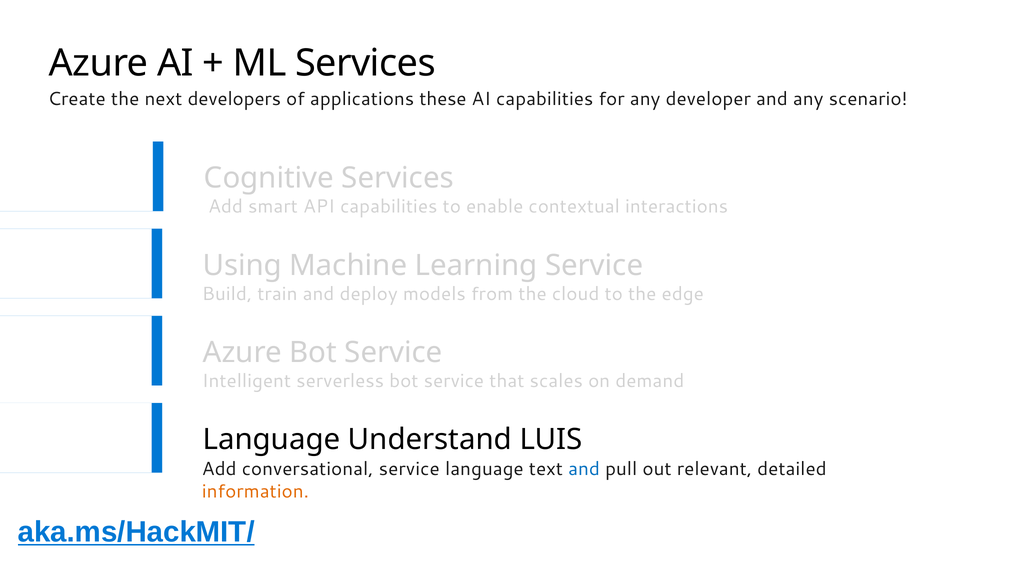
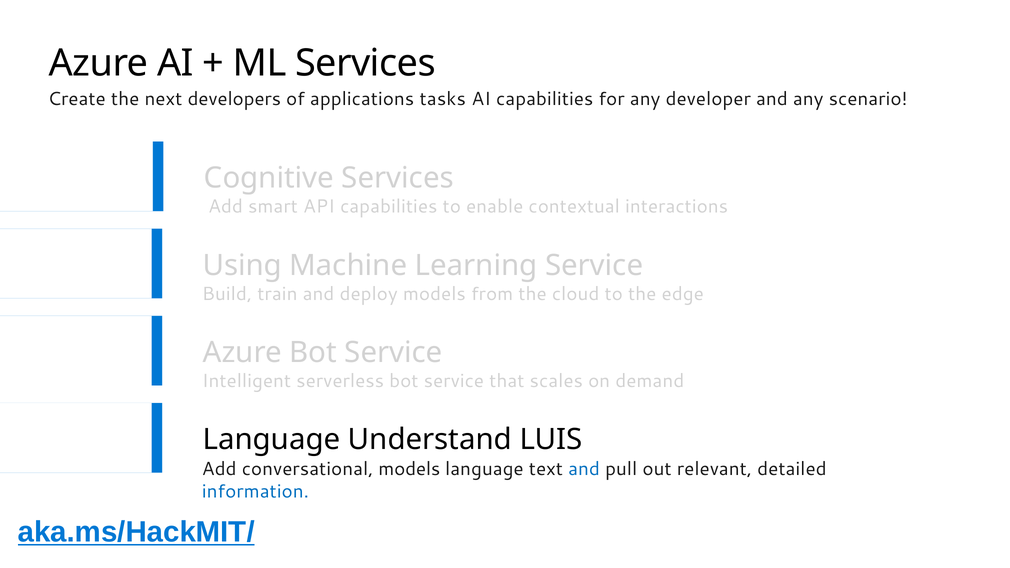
these: these -> tasks (443, 99)
conversational service: service -> models (409, 469)
information colour: orange -> blue (255, 492)
